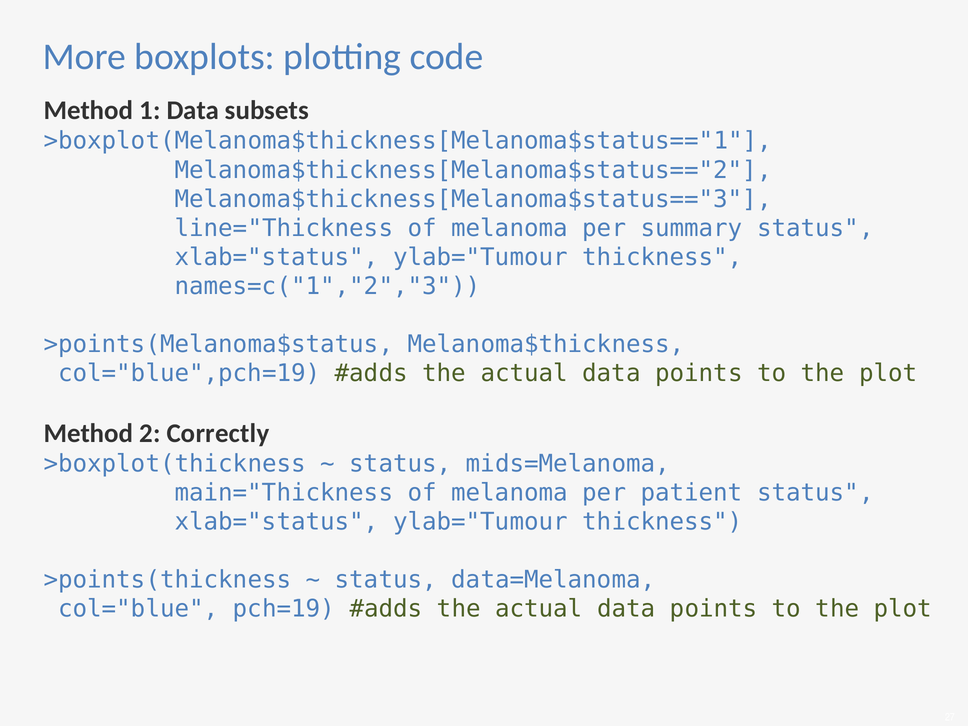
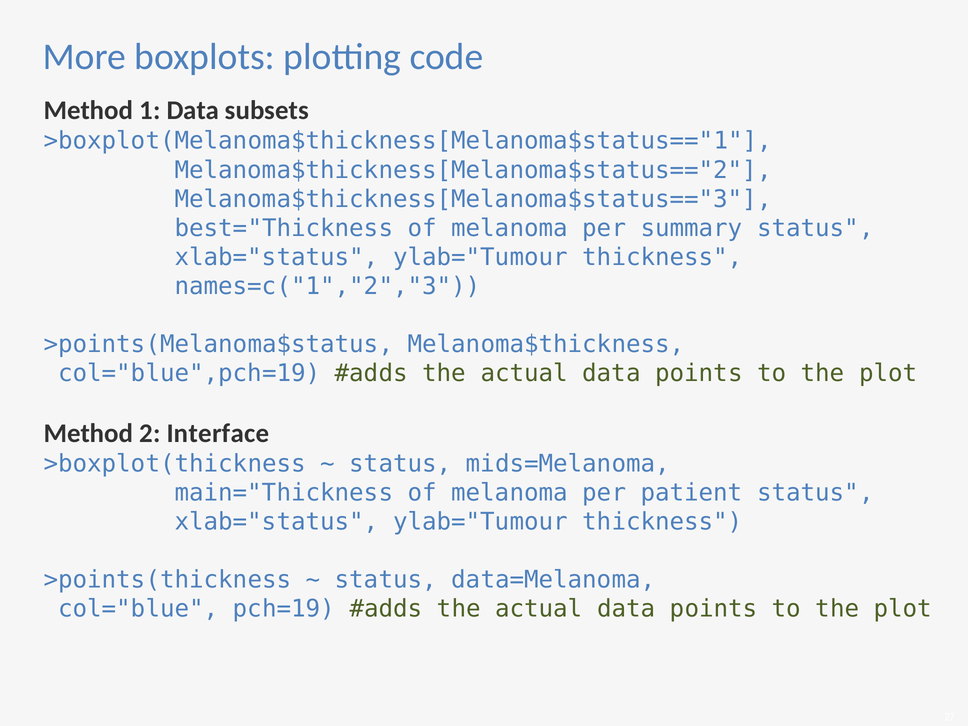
line="Thickness: line="Thickness -> best="Thickness (284, 228)
Correctly: Correctly -> Interface (218, 433)
